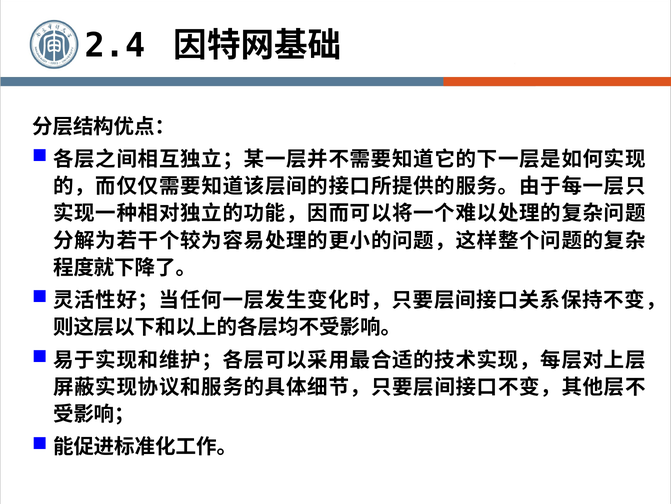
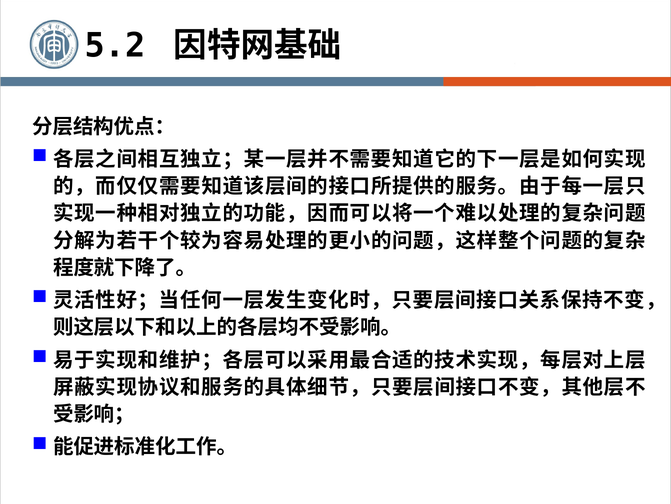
2.4: 2.4 -> 5.2 (115, 46)
